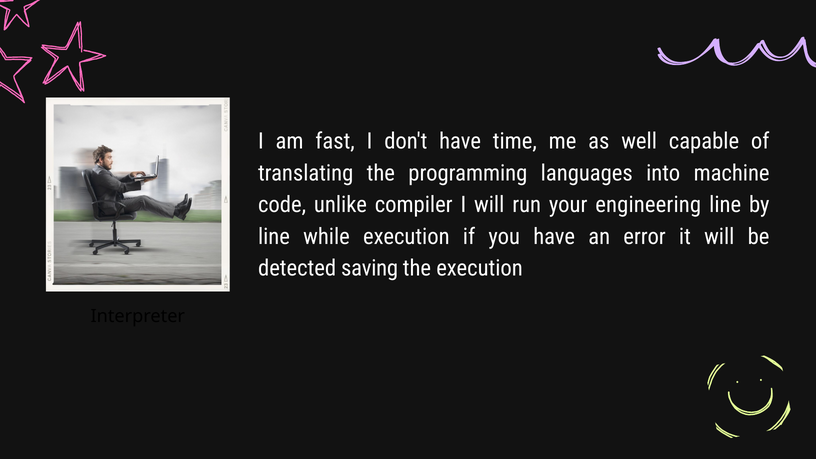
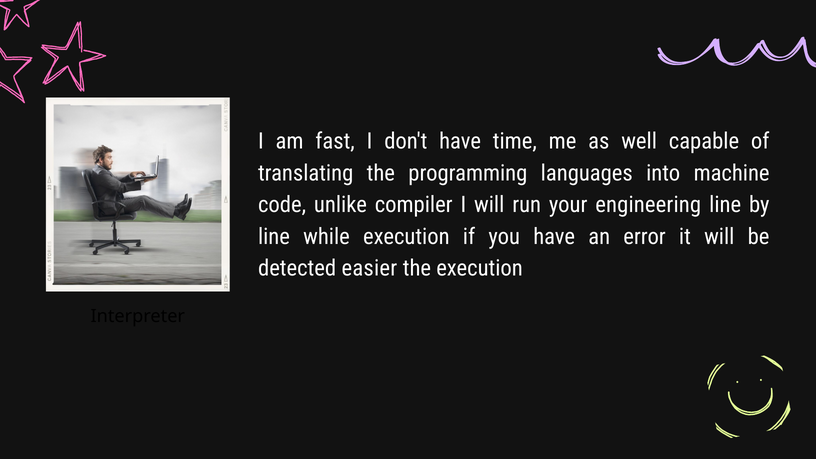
saving: saving -> easier (369, 268)
